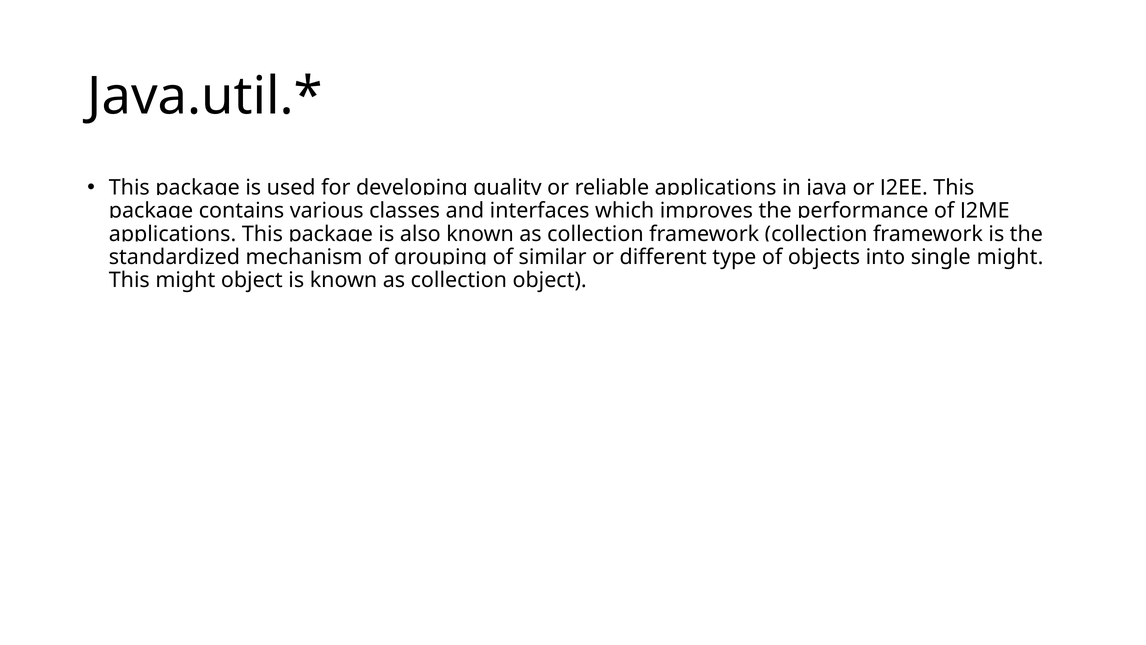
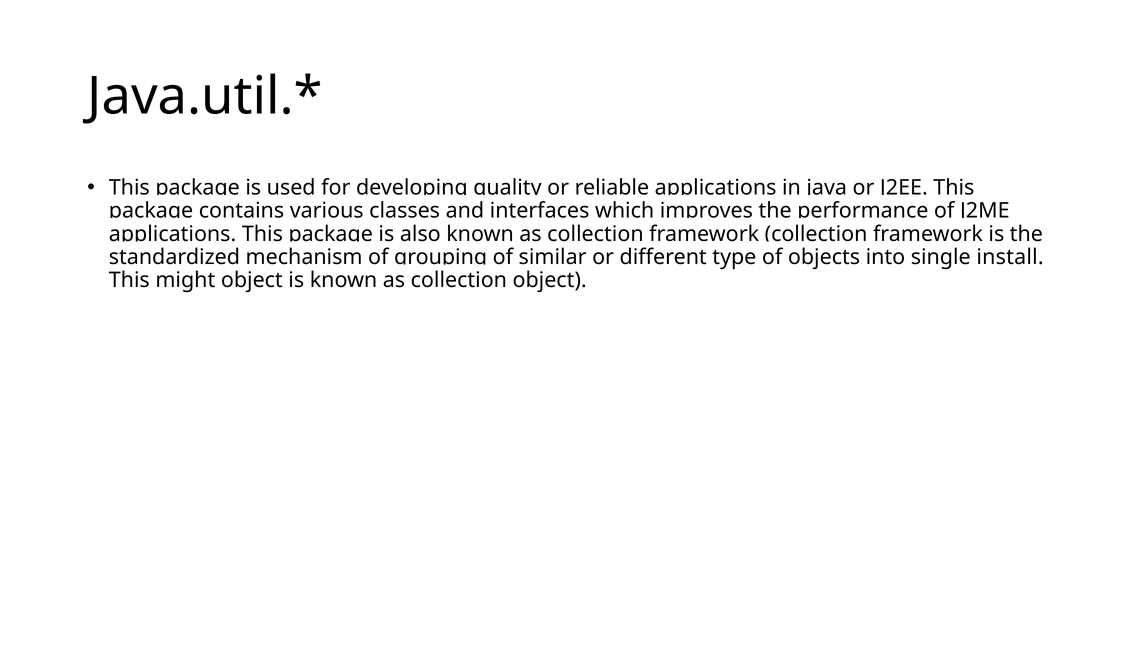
single might: might -> install (1010, 257)
